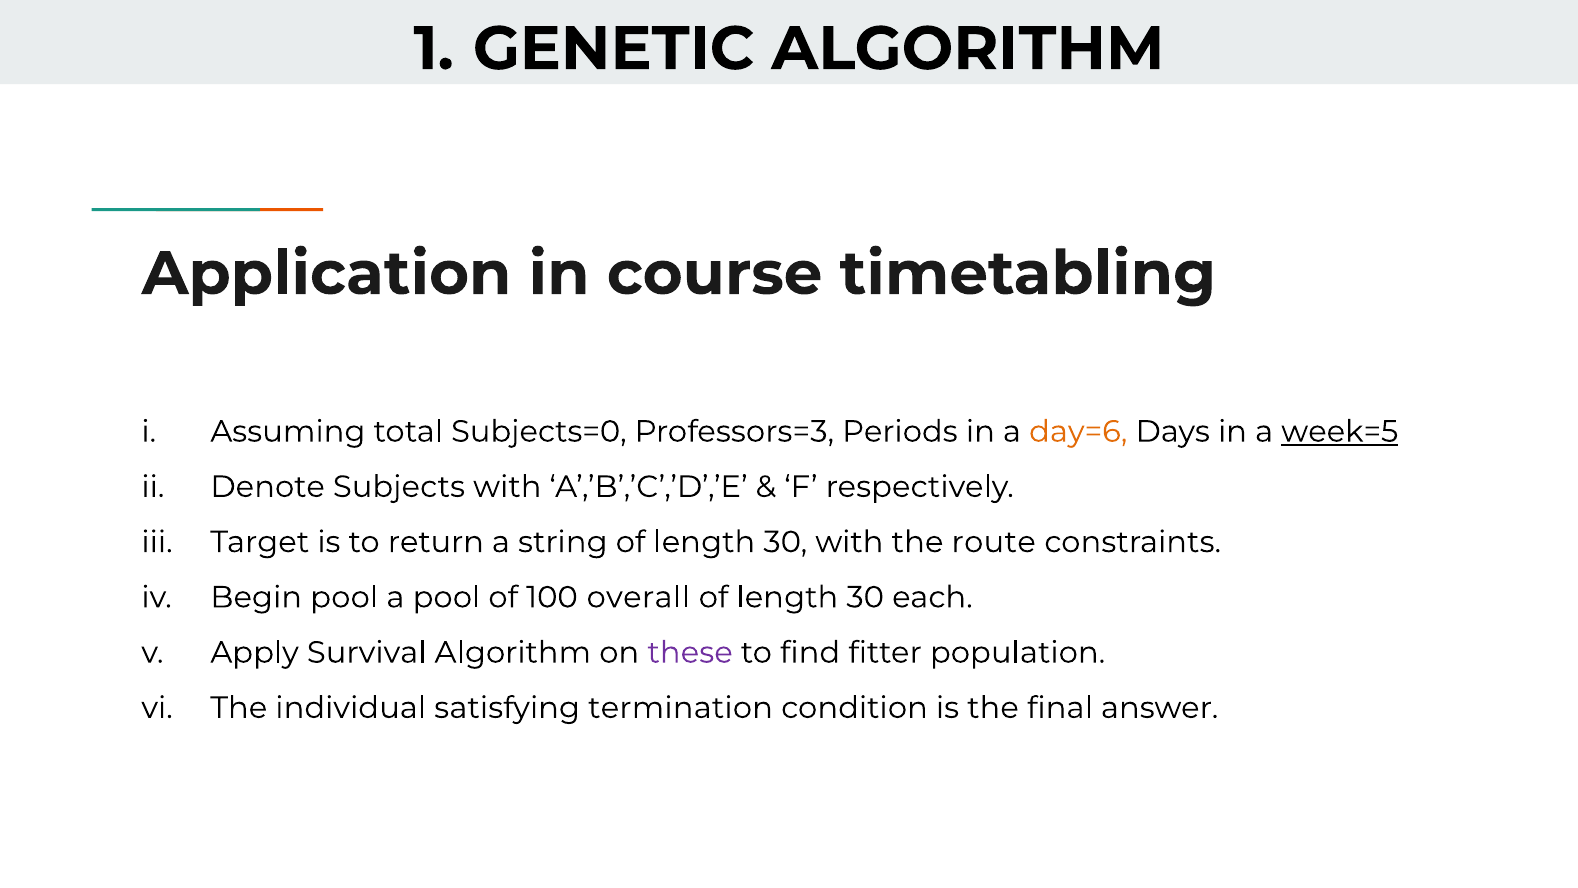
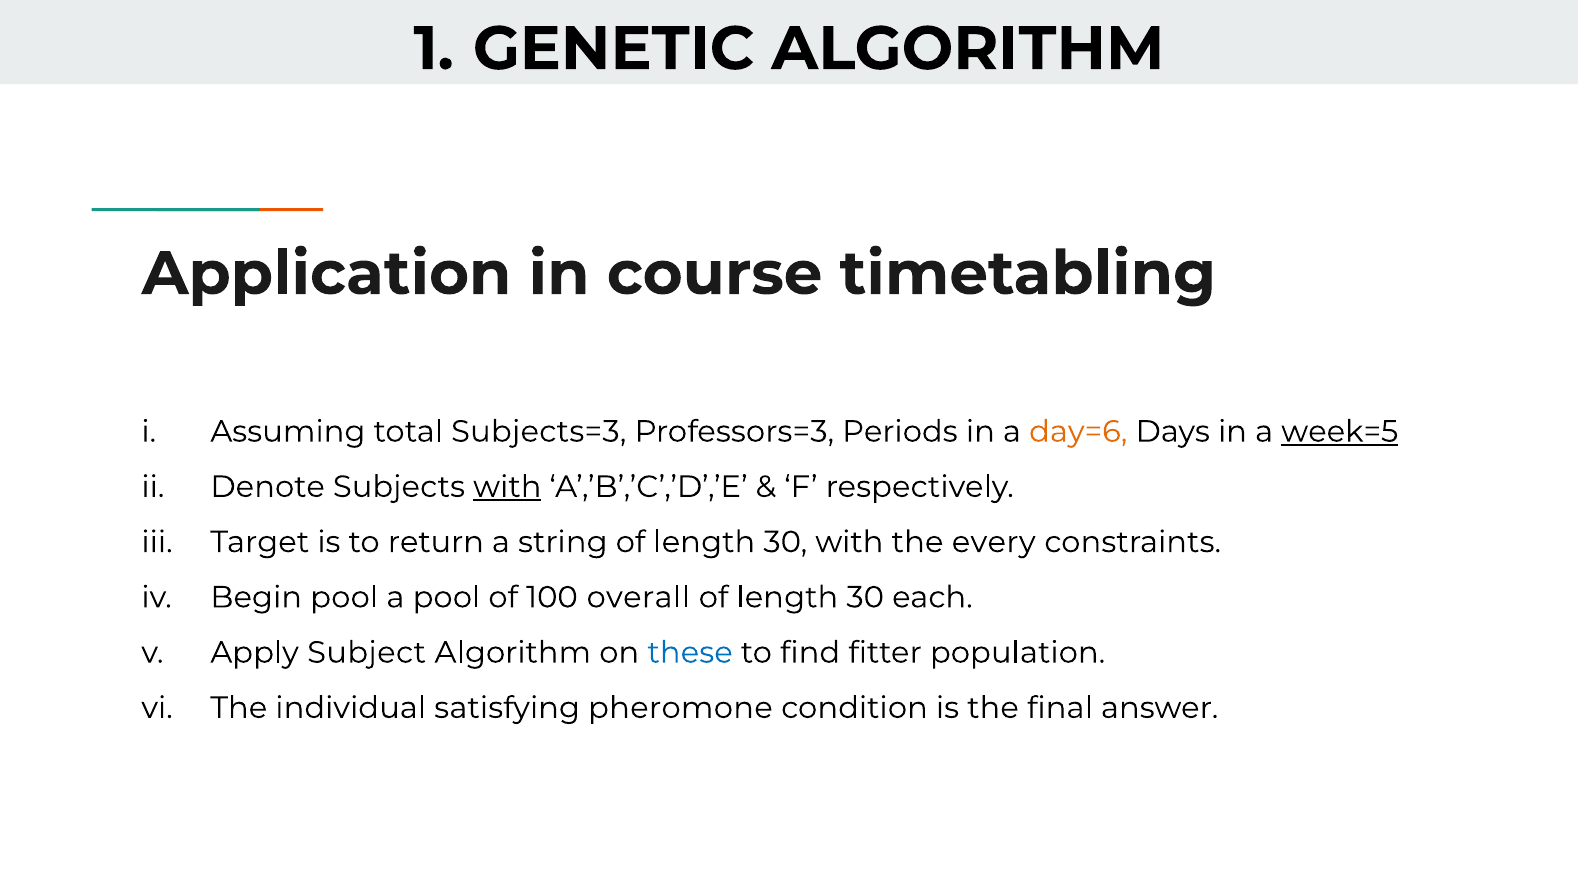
Subjects=0: Subjects=0 -> Subjects=3 (539, 431)
with underline: none -> present (507, 487)
route: route -> every (994, 542)
Survival: Survival -> Subject (367, 652)
these colour: purple -> blue (690, 652)
termination: termination -> pheromone (680, 708)
